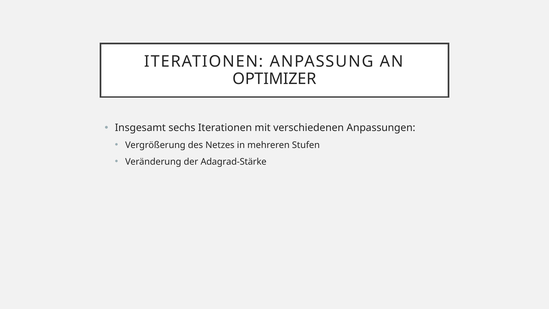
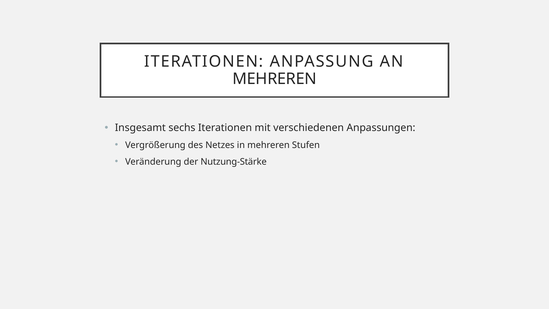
OPTIMIZER: OPTIMIZER -> MEHREREN (275, 79)
Adagrad-Stärke: Adagrad-Stärke -> Nutzung-Stärke (234, 162)
